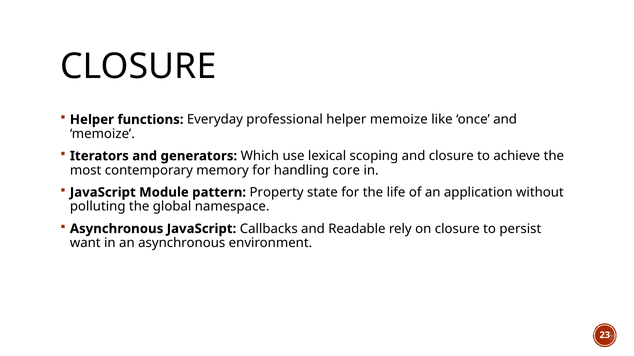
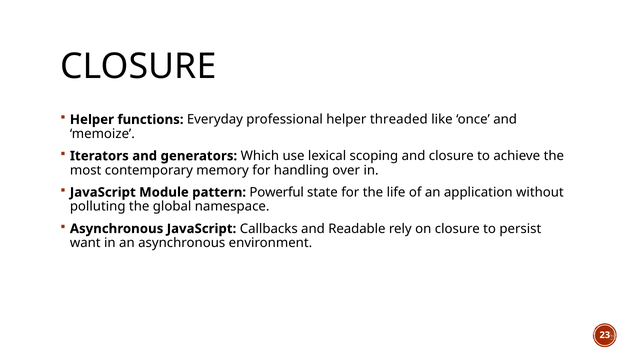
helper memoize: memoize -> threaded (399, 120)
core: core -> over (346, 170)
Property: Property -> Powerful (277, 193)
